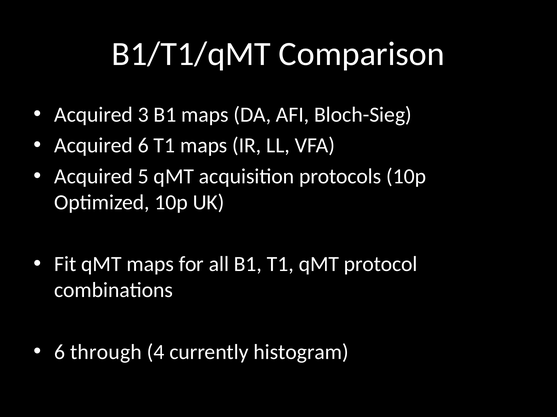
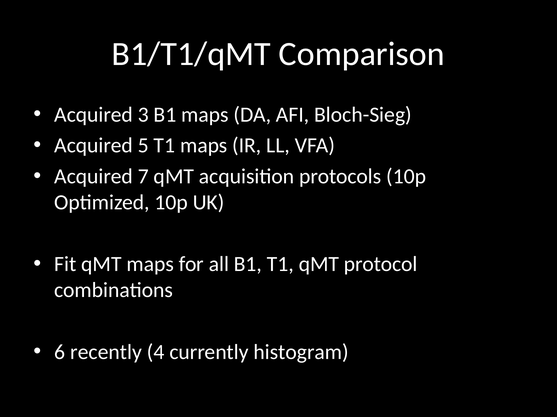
Acquired 6: 6 -> 5 (143, 146)
5: 5 -> 7 (143, 177)
through: through -> recently (106, 353)
